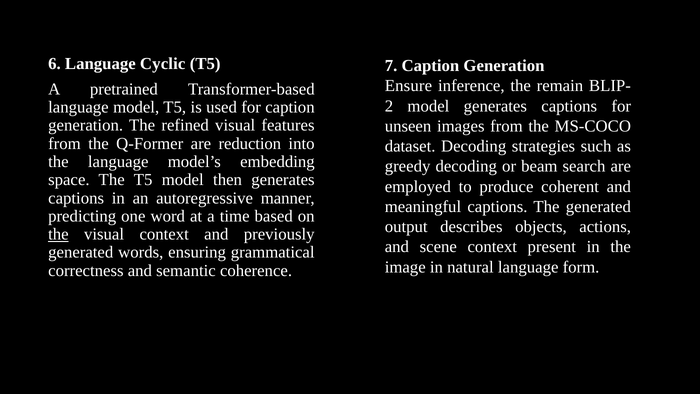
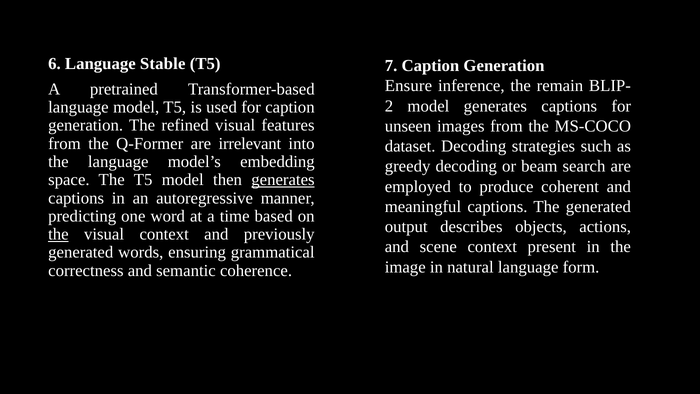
Cyclic: Cyclic -> Stable (163, 64)
reduction: reduction -> irrelevant (250, 143)
generates underline: none -> present (283, 180)
